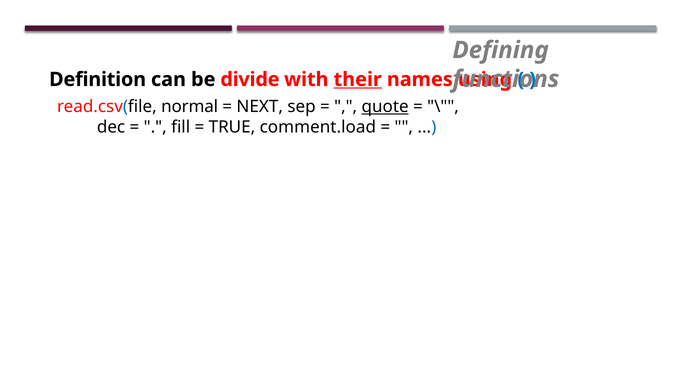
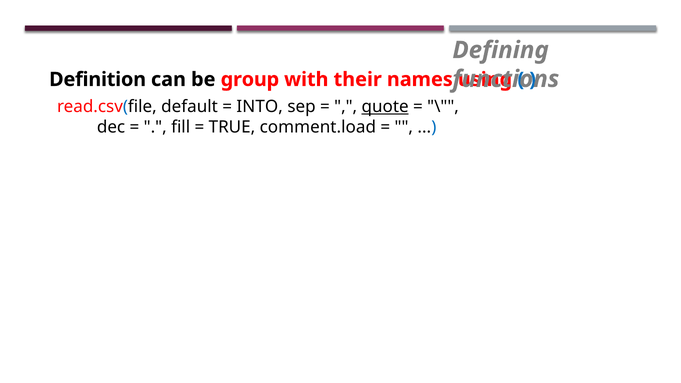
divide: divide -> group (250, 79)
their underline: present -> none (358, 79)
normal: normal -> default (190, 107)
NEXT: NEXT -> INTO (260, 107)
